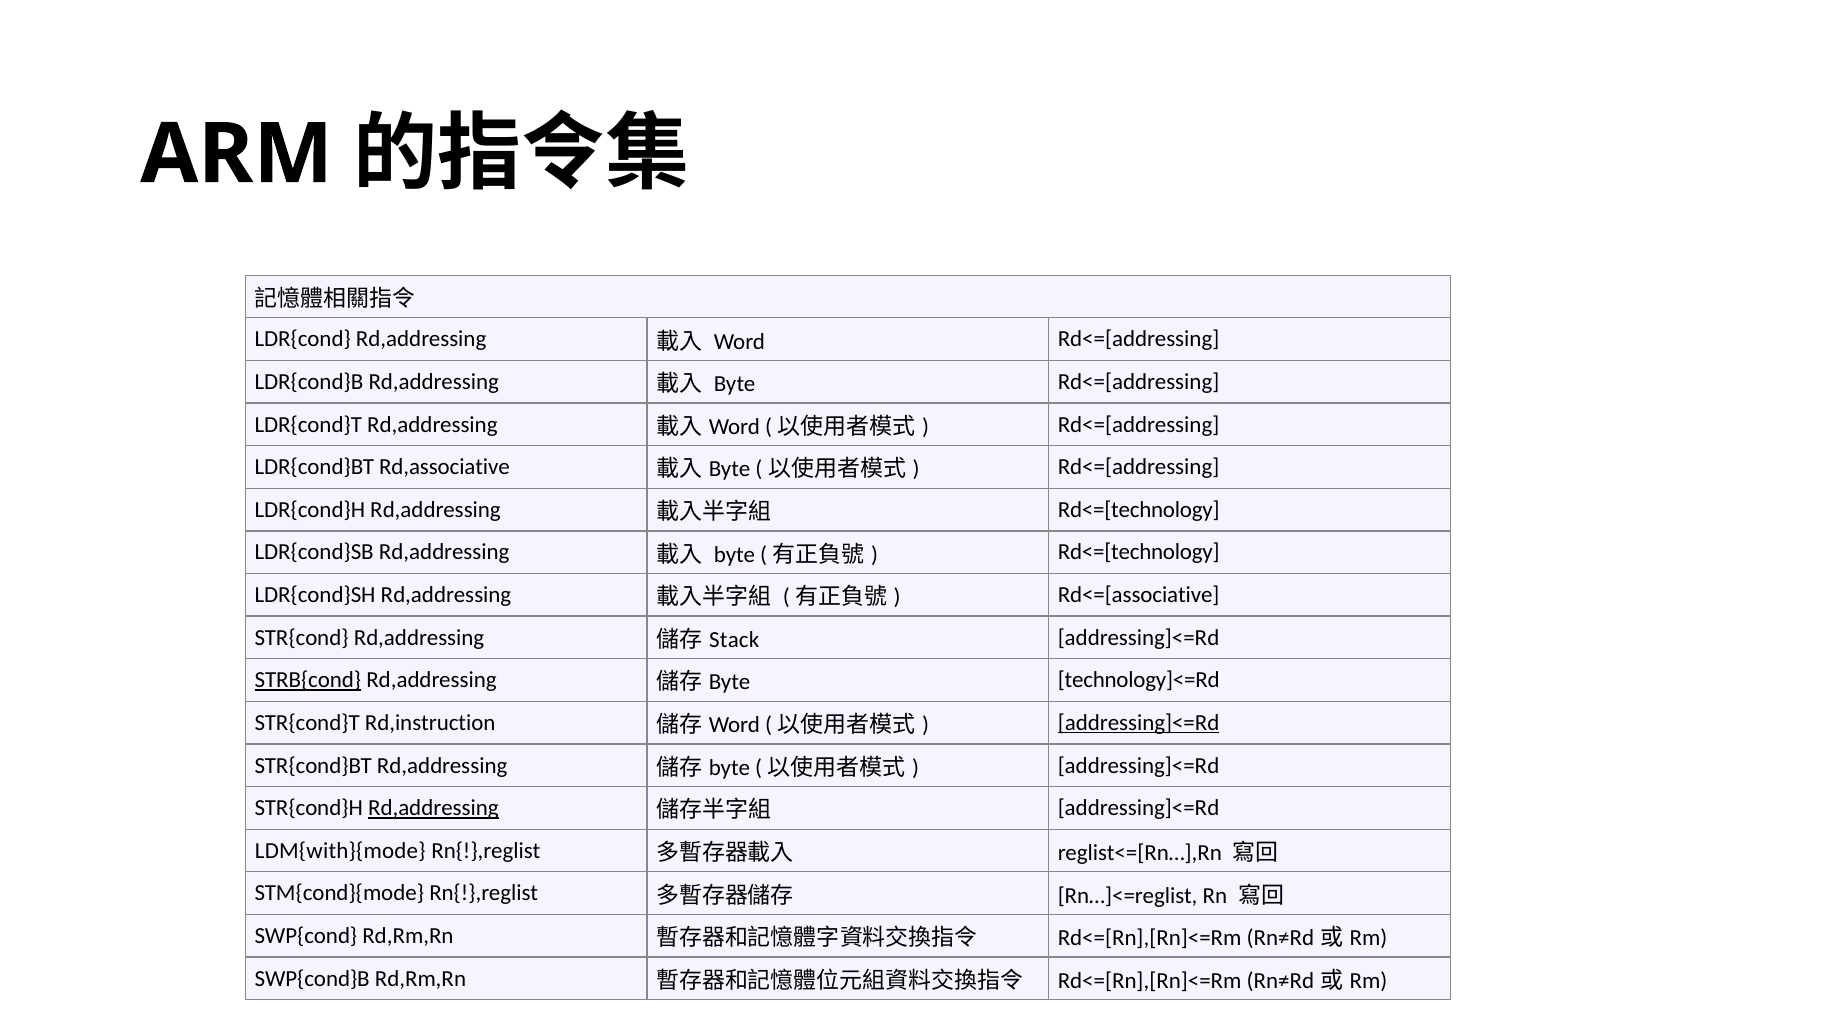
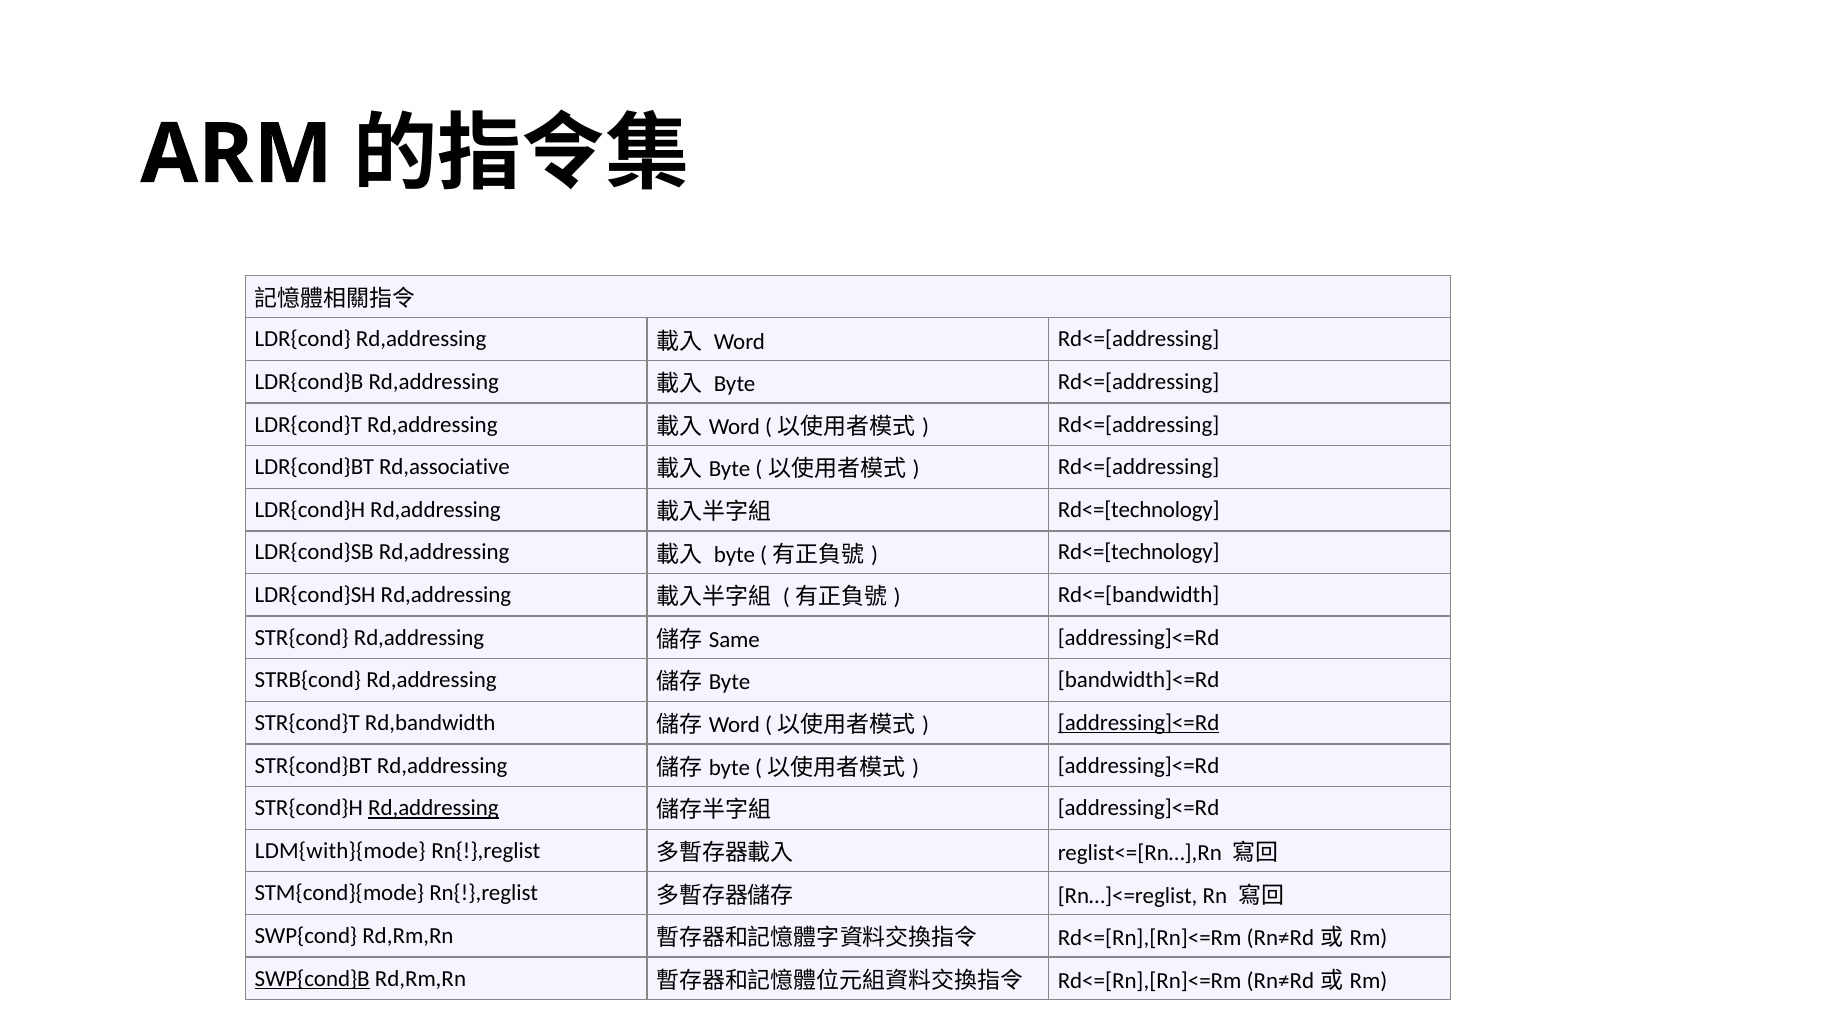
Rd<=[associative: Rd<=[associative -> Rd<=[bandwidth (1139, 595)
Stack: Stack -> Same (734, 640)
STRB{cond underline: present -> none (308, 680)
technology]<=Rd: technology]<=Rd -> bandwidth]<=Rd (1139, 680)
Rd,instruction: Rd,instruction -> Rd,bandwidth (430, 723)
SWP{cond}B underline: none -> present (312, 978)
